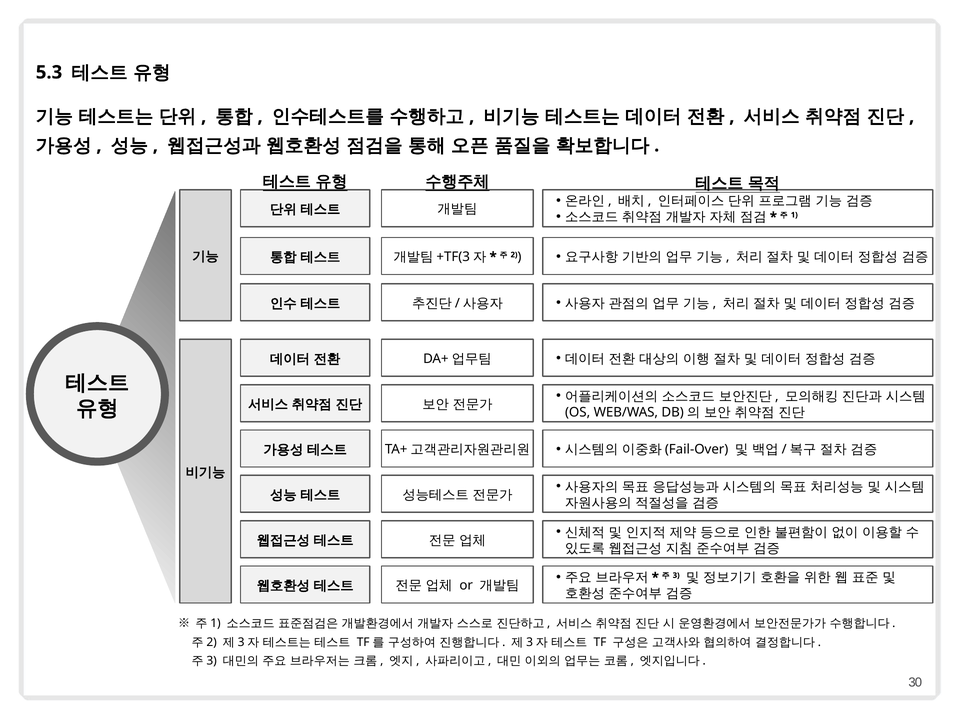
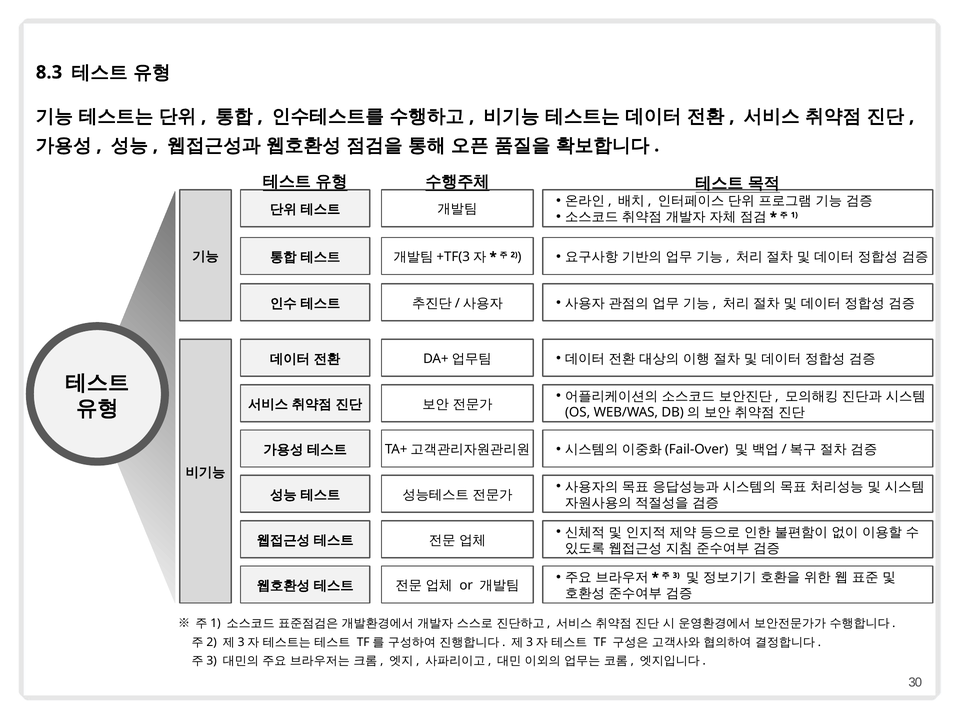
5.3: 5.3 -> 8.3 (49, 72)
